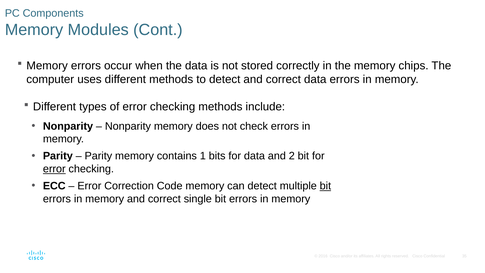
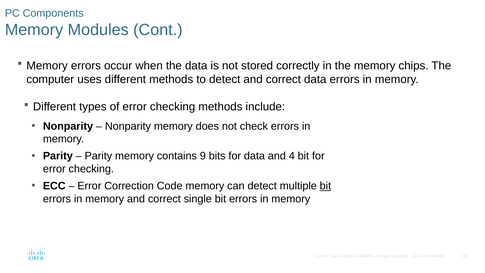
1: 1 -> 9 (203, 156)
2: 2 -> 4 (292, 156)
error underline: present -> none (54, 169)
